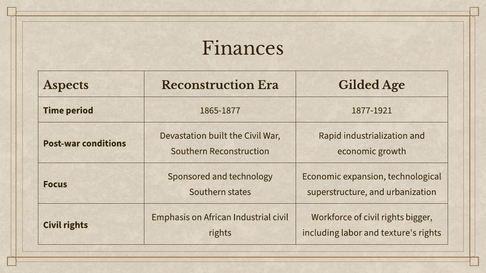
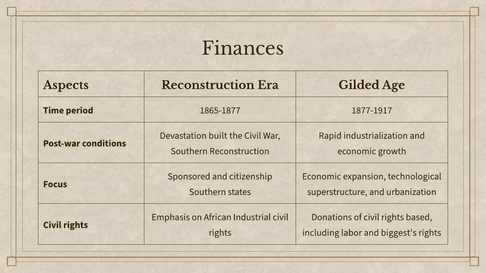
1877-1921: 1877-1921 -> 1877-1917 (372, 111)
technology: technology -> citizenship (251, 177)
Workforce: Workforce -> Donations (332, 217)
bigger: bigger -> based (419, 217)
texture's: texture's -> biggest's (399, 233)
